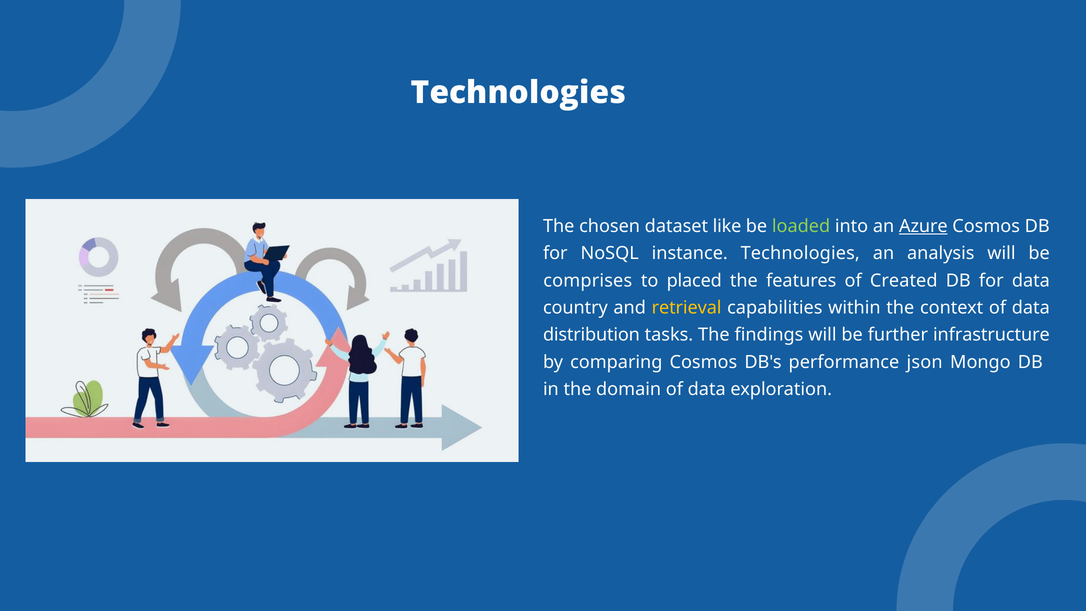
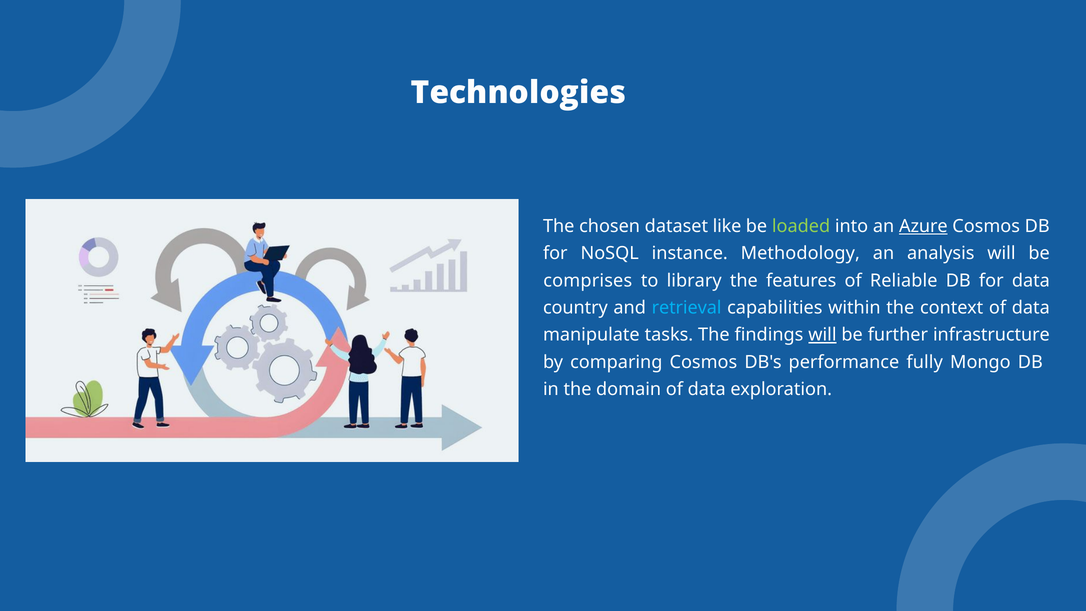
instance Technologies: Technologies -> Methodology (800, 253)
placed: placed -> library (694, 281)
Created: Created -> Reliable (904, 281)
retrieval colour: yellow -> light blue (687, 308)
distribution: distribution -> manipulate (591, 335)
will underline: none -> present (822, 335)
json: json -> fully (925, 362)
